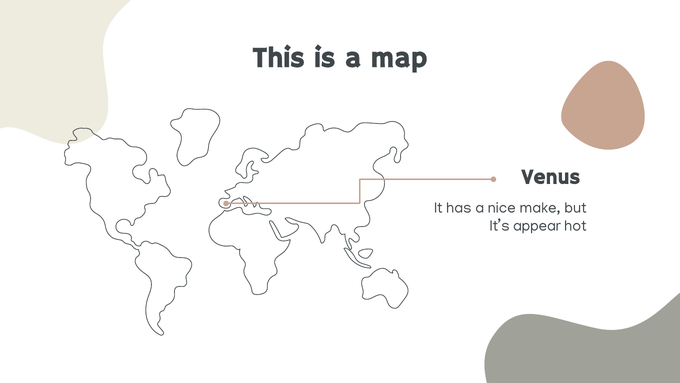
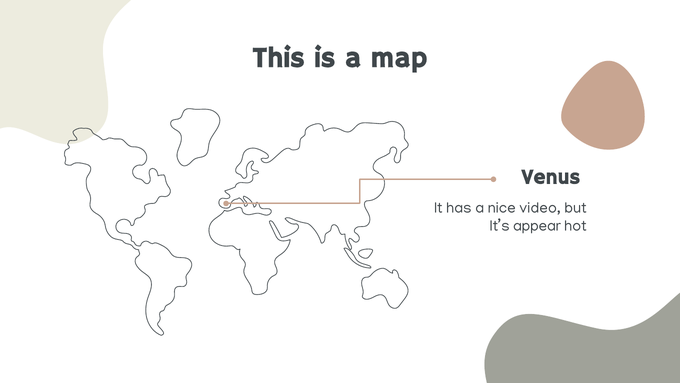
make: make -> video (540, 207)
